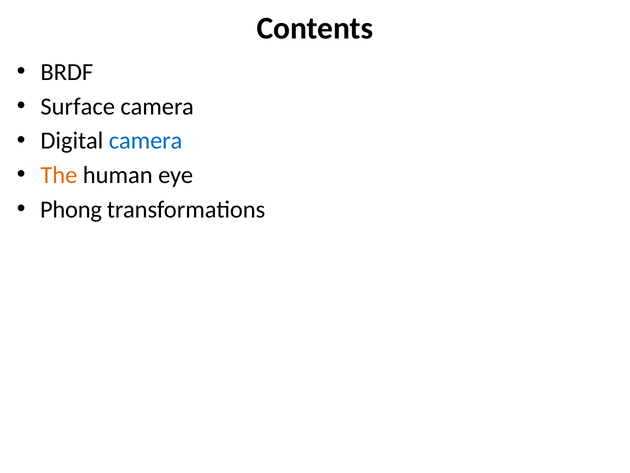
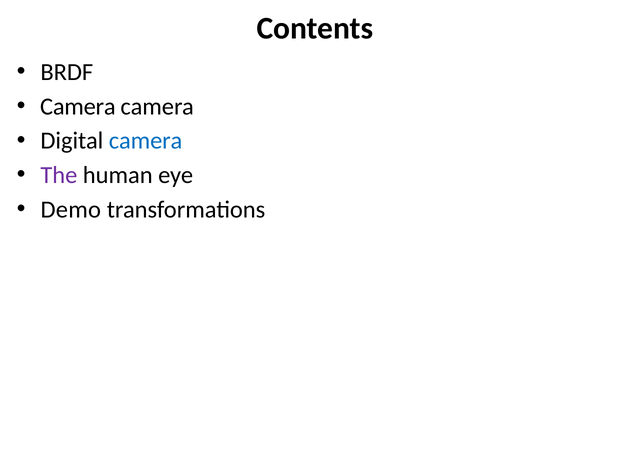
Surface: Surface -> Camera (78, 106)
The colour: orange -> purple (59, 175)
Phong: Phong -> Demo (71, 209)
